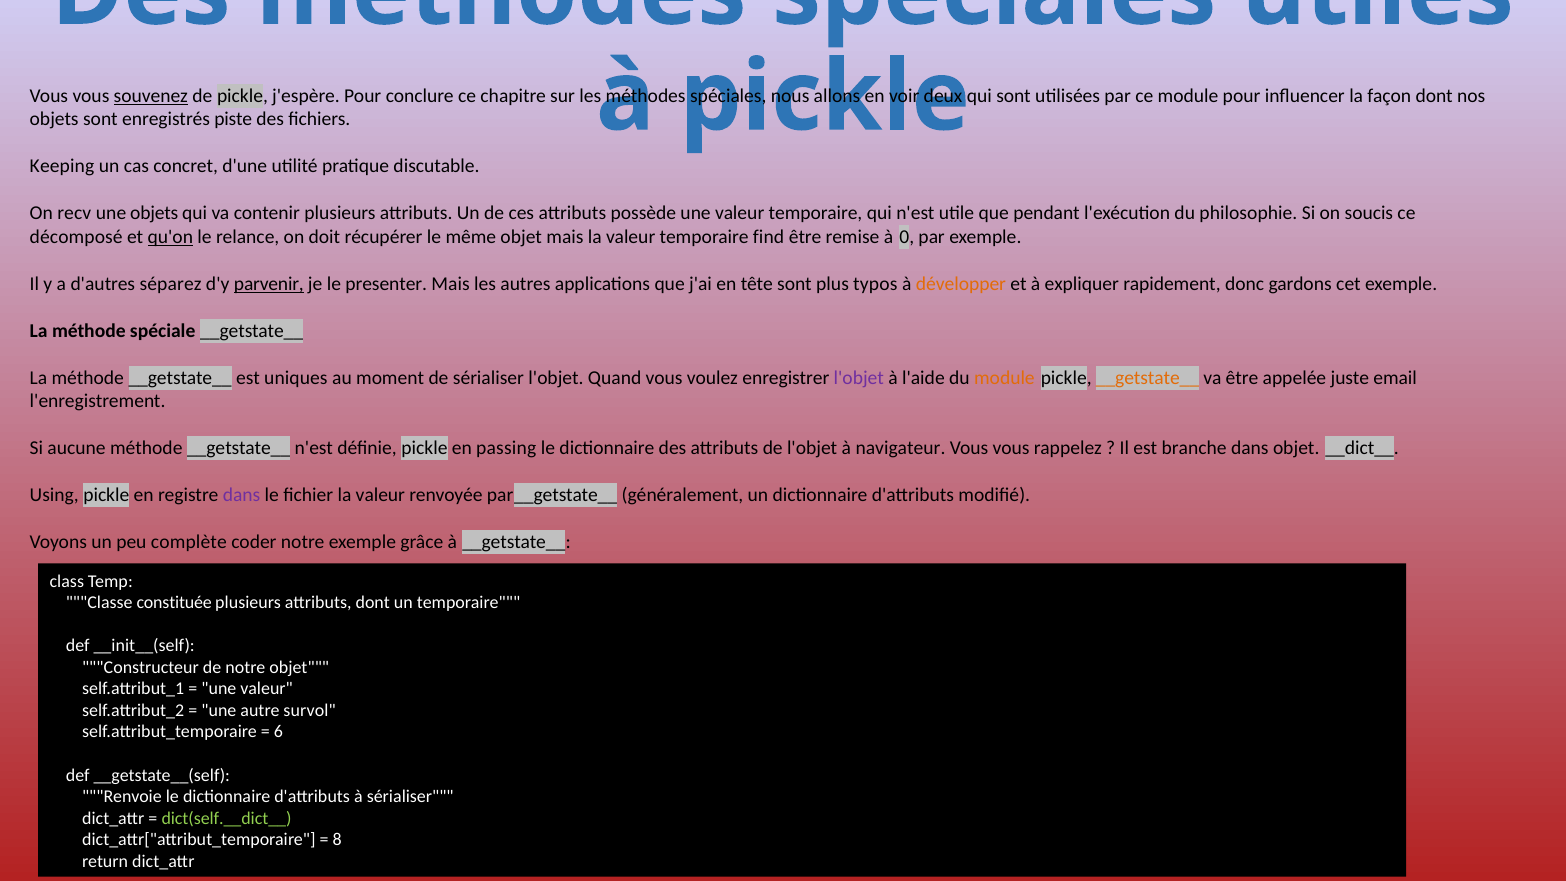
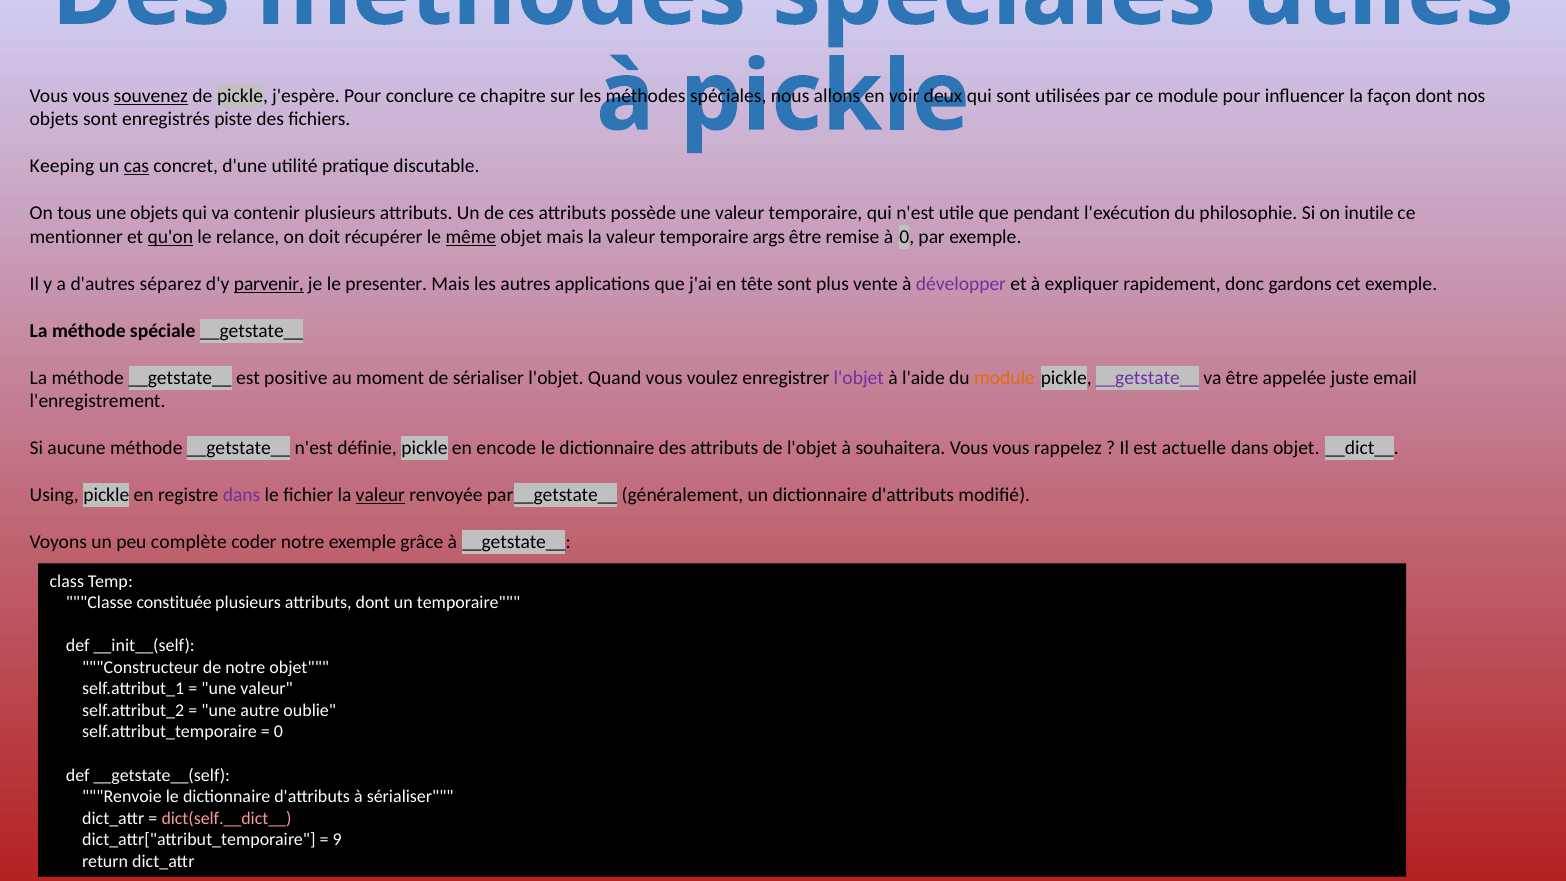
cas underline: none -> present (136, 166)
recv: recv -> tous (74, 213)
soucis: soucis -> inutile (1369, 213)
décomposé: décomposé -> mentionner (76, 237)
même underline: none -> present (471, 237)
find: find -> args (769, 237)
typos: typos -> vente (876, 284)
développer colour: orange -> purple (961, 284)
uniques: uniques -> positive (296, 378)
__getstate__ colour: orange -> purple (1148, 378)
passing: passing -> encode (506, 448)
navigateur: navigateur -> souhaitera (900, 448)
branche: branche -> actuelle (1194, 448)
valeur underline: none -> present (380, 495)
survol: survol -> oublie (310, 710)
6: 6 -> 0 (278, 732)
dict(self.__dict__ colour: light green -> pink (227, 818)
8: 8 -> 9 (337, 840)
